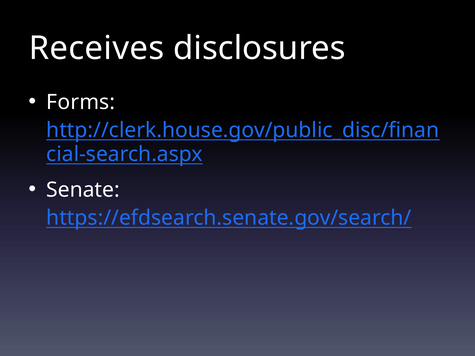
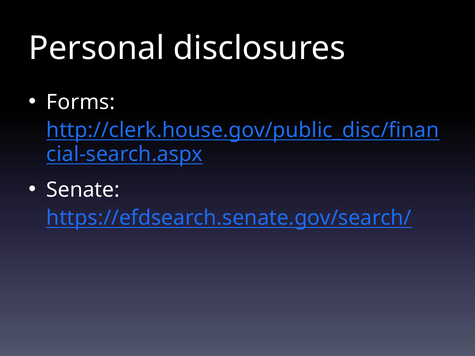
Receives: Receives -> Personal (97, 48)
